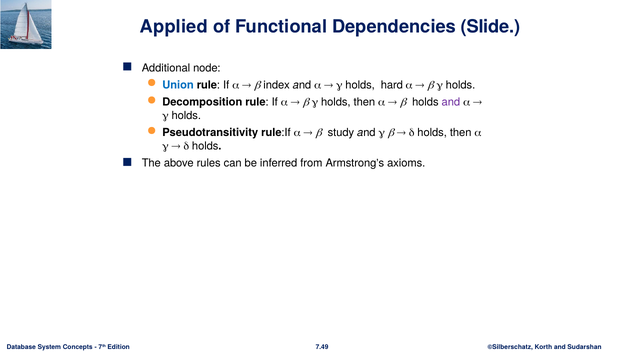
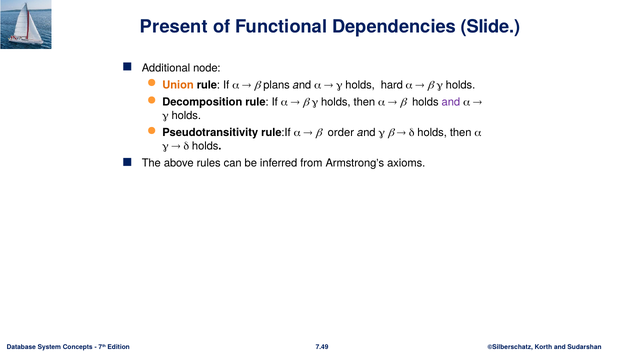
Applied: Applied -> Present (174, 27)
Union colour: blue -> orange (178, 85)
index: index -> plans (277, 85)
study: study -> order (341, 133)
